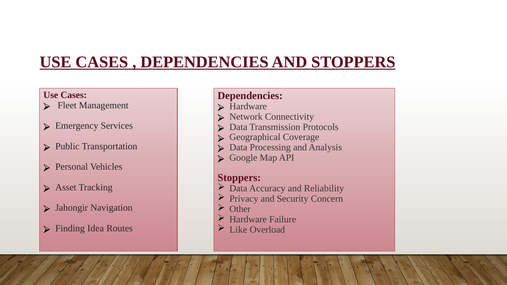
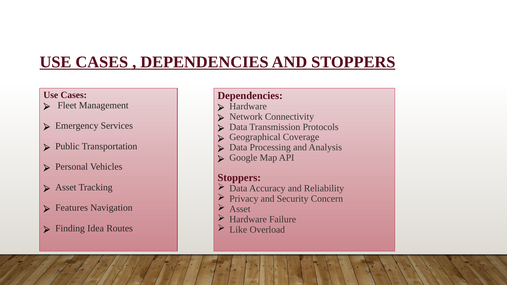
Other: Other -> Asset (240, 209)
Jahongir: Jahongir -> Features (72, 208)
